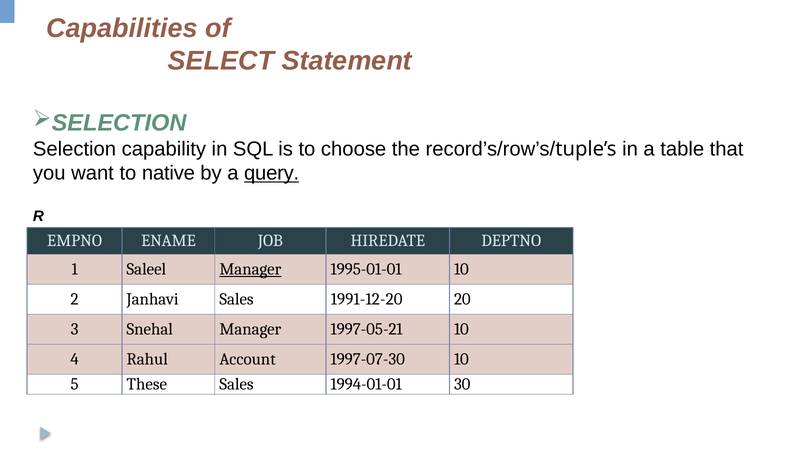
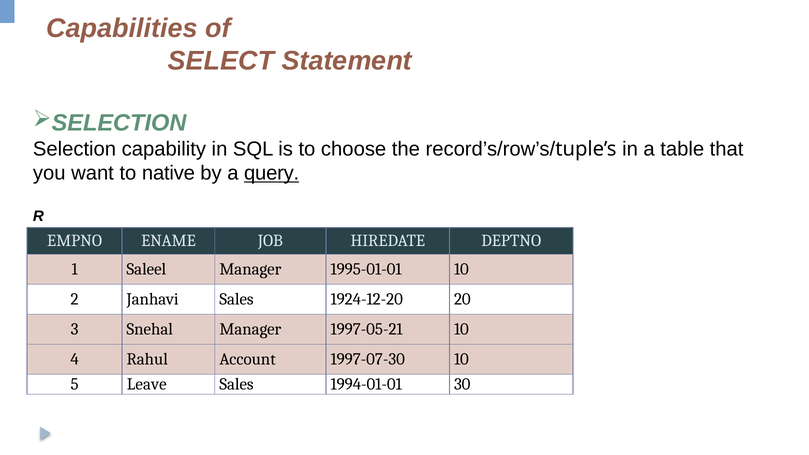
Manager underline: present -> none (250, 269)
1991-12-20: 1991-12-20 -> 1924-12-20 (367, 299)
These: These -> Leave (147, 384)
